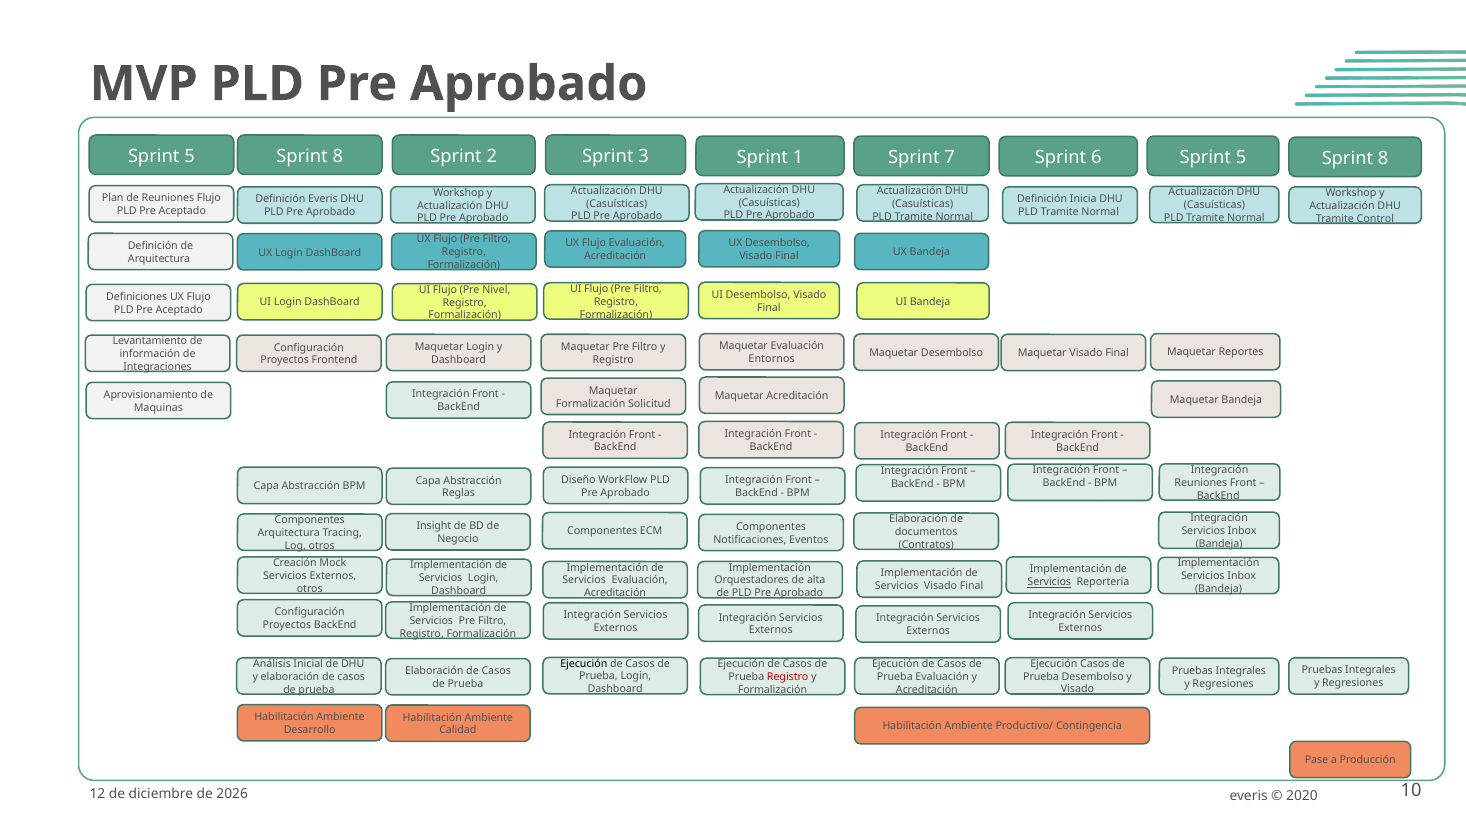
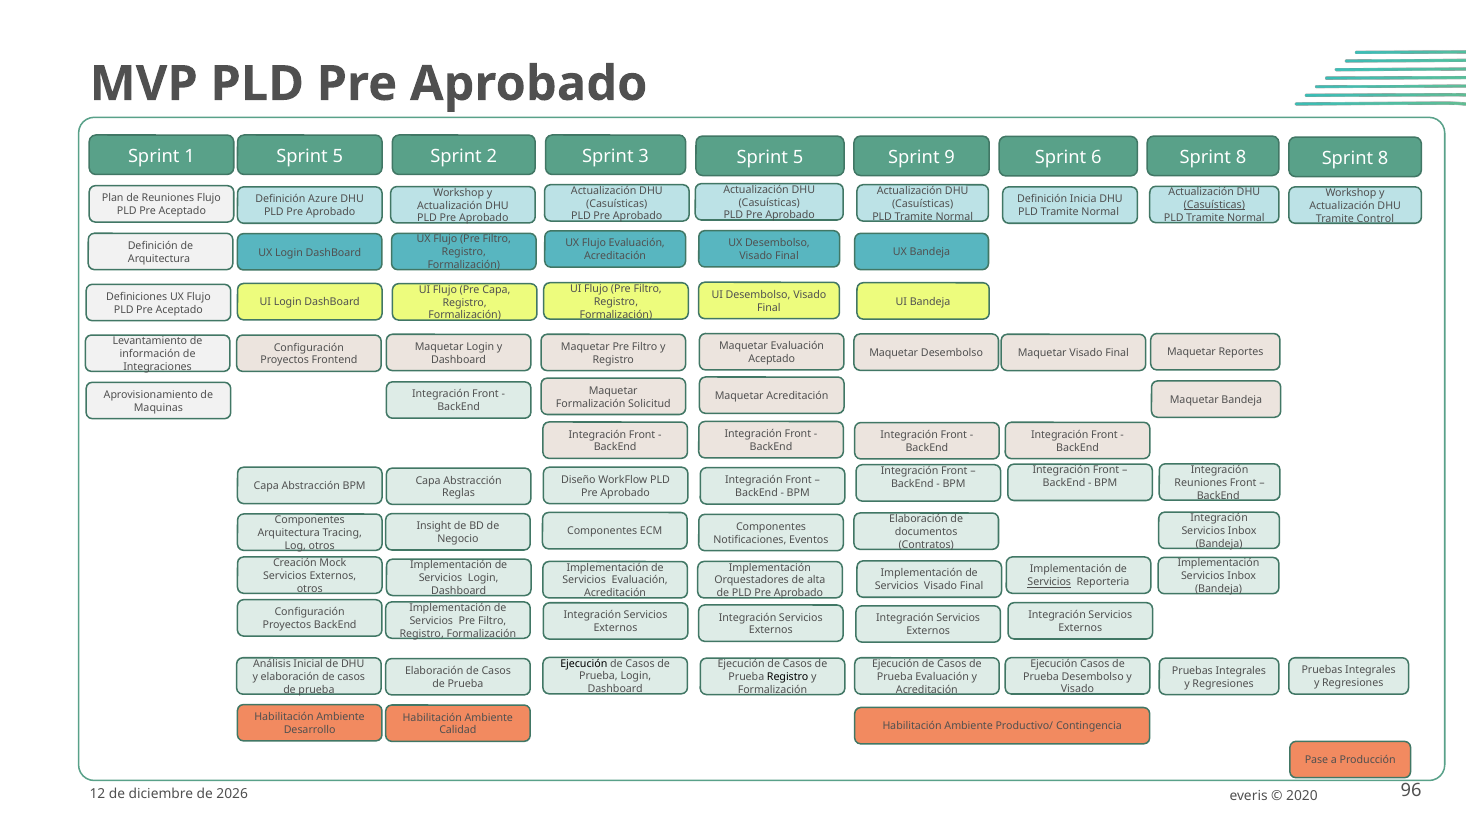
5: 5 -> 1 (190, 156)
8: 8 -> 5 (338, 156)
3 Sprint 1: 1 -> 5 (798, 157)
7: 7 -> 9 (950, 157)
6 Sprint 5: 5 -> 8 (1241, 157)
Definición Everis: Everis -> Azure (323, 199)
Casuísticas underline: none -> present (1214, 205)
Pre Nivel: Nivel -> Capa (496, 290)
Entornos: Entornos -> Aceptado (772, 359)
Registro colour: red -> black (788, 677)
10: 10 -> 96 (1411, 790)
